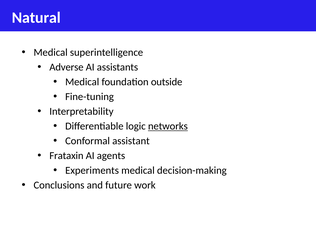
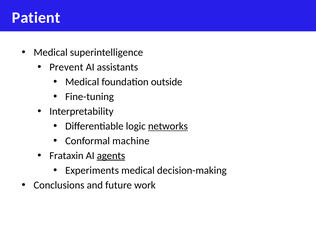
Natural: Natural -> Patient (36, 18)
Adverse: Adverse -> Prevent (66, 67)
assistant: assistant -> machine (131, 141)
agents underline: none -> present (111, 156)
